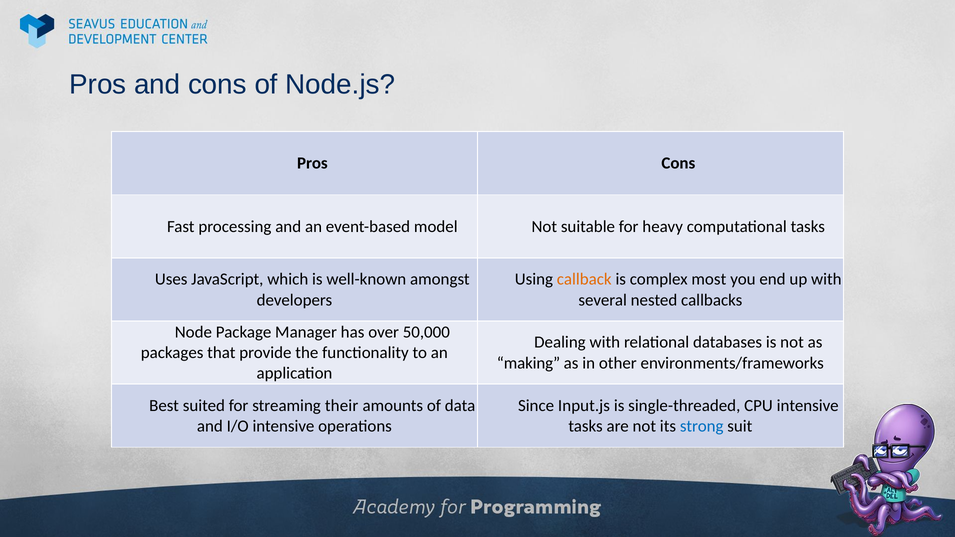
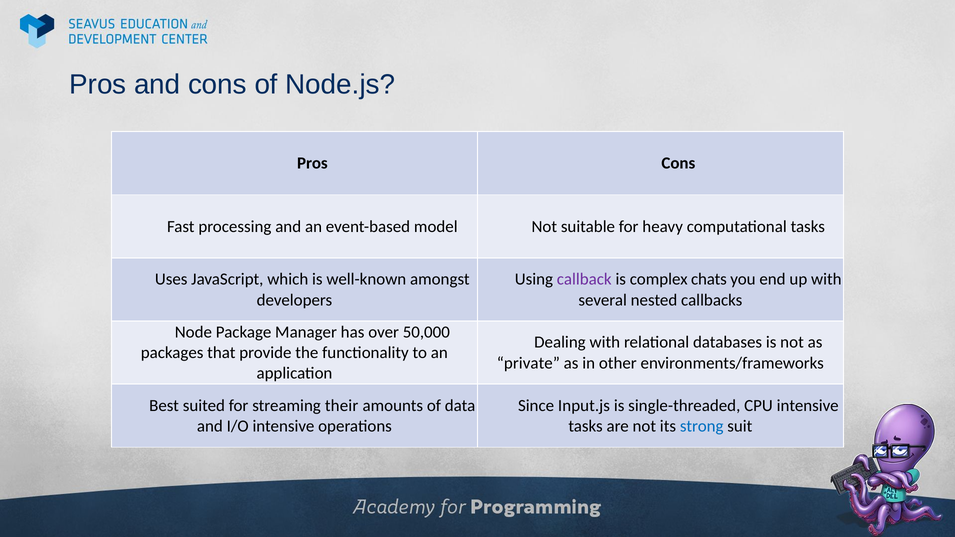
callback colour: orange -> purple (584, 279)
most: most -> chats (709, 279)
making: making -> private (528, 363)
